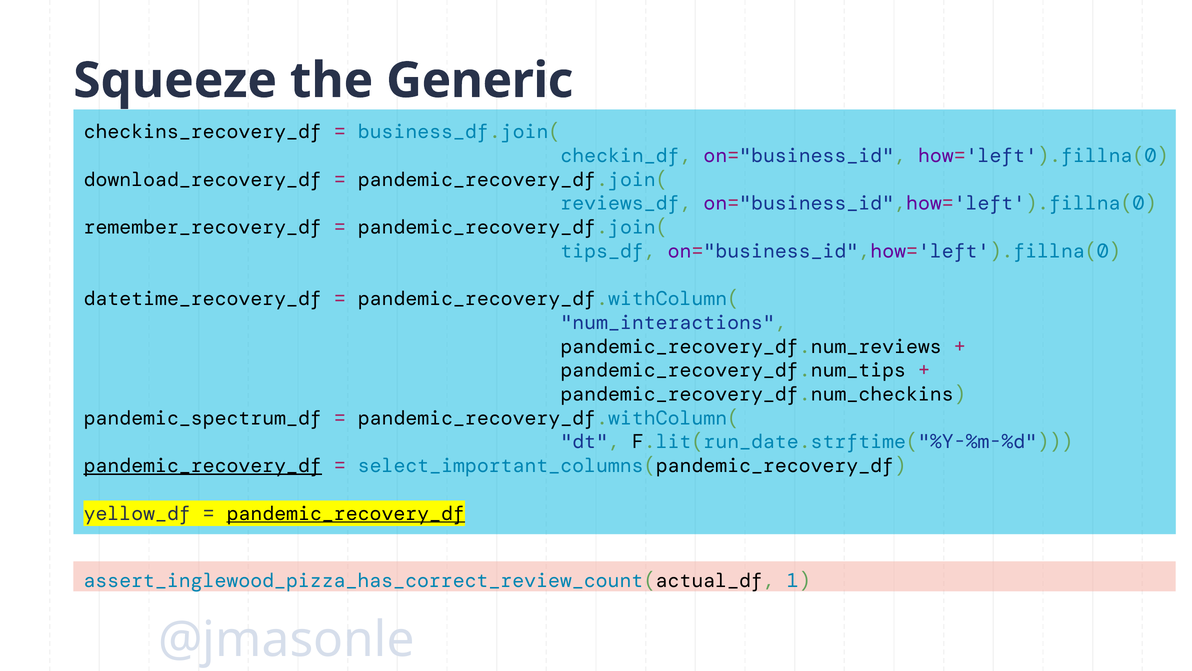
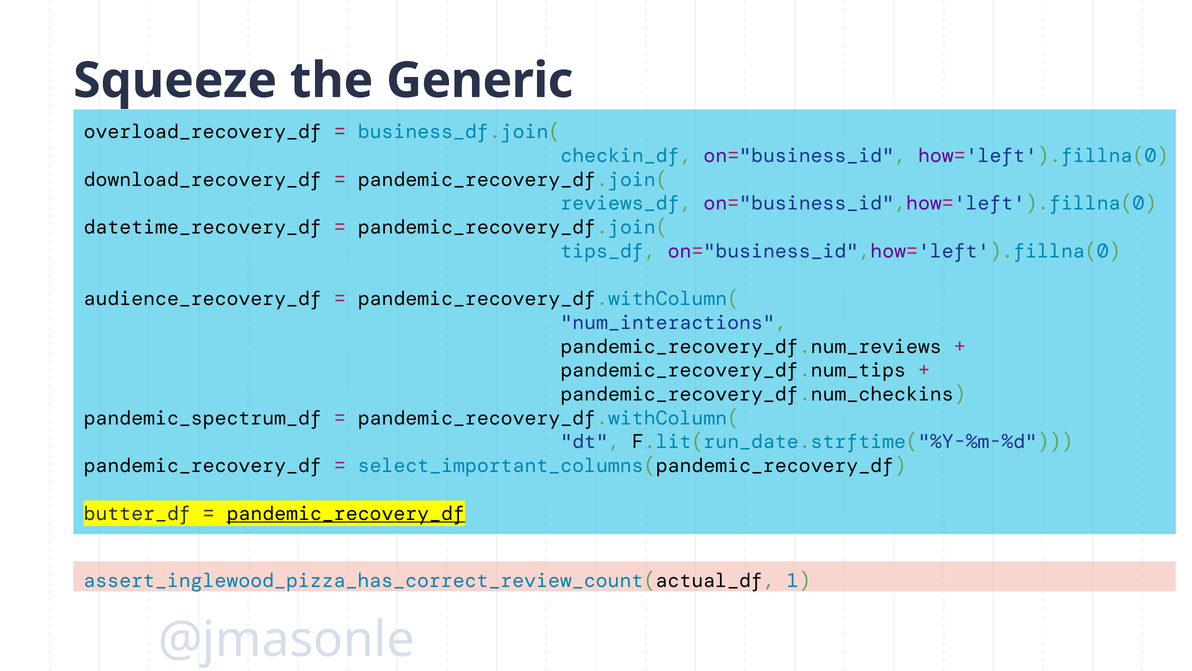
checkins_recovery_df: checkins_recovery_df -> overload_recovery_df (203, 132)
remember_recovery_df: remember_recovery_df -> datetime_recovery_df (203, 227)
datetime_recovery_df: datetime_recovery_df -> audience_recovery_df (203, 299)
pandemic_recovery_df underline: present -> none (203, 465)
yellow_df: yellow_df -> butter_df (137, 513)
